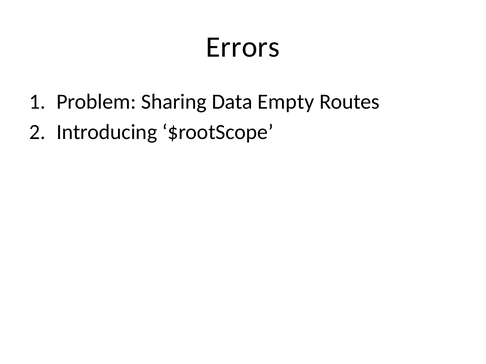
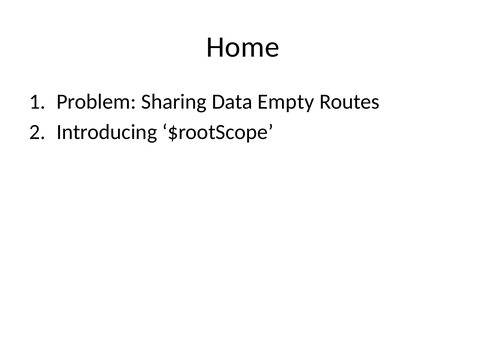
Errors: Errors -> Home (243, 47)
